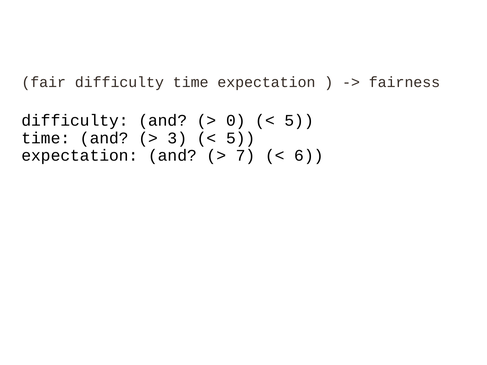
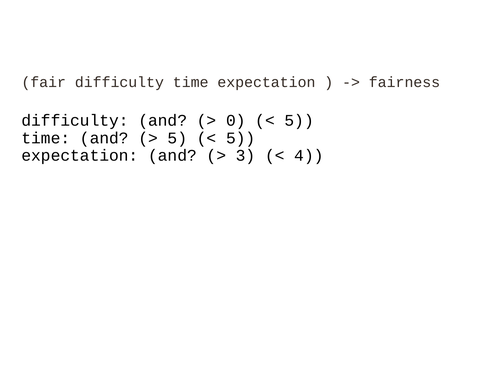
3: 3 -> 5 (177, 138)
7: 7 -> 3 (246, 156)
6: 6 -> 4 (309, 156)
